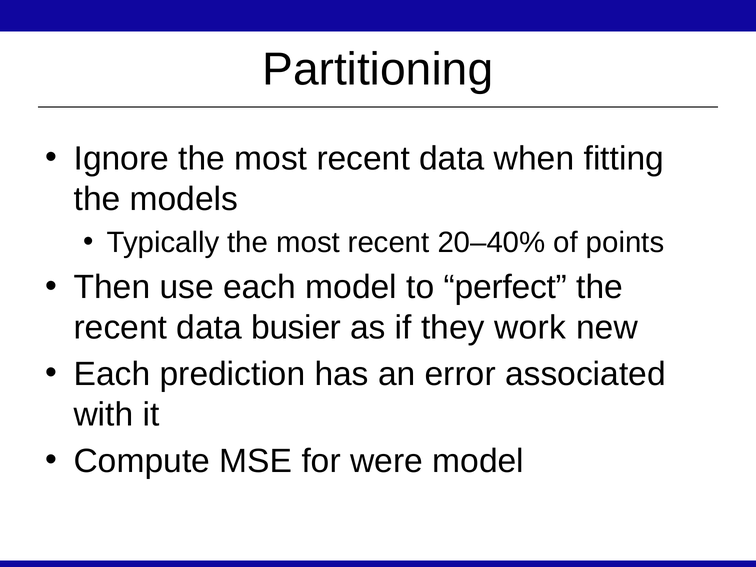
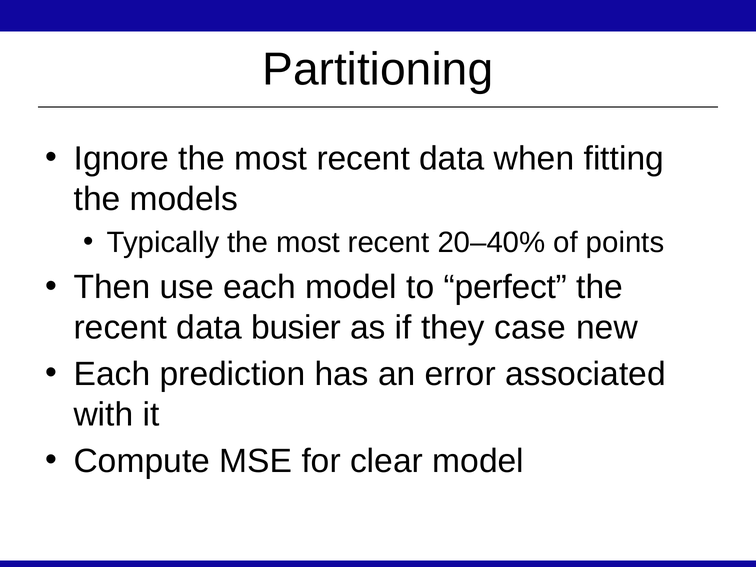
work: work -> case (530, 328)
were: were -> clear (387, 461)
